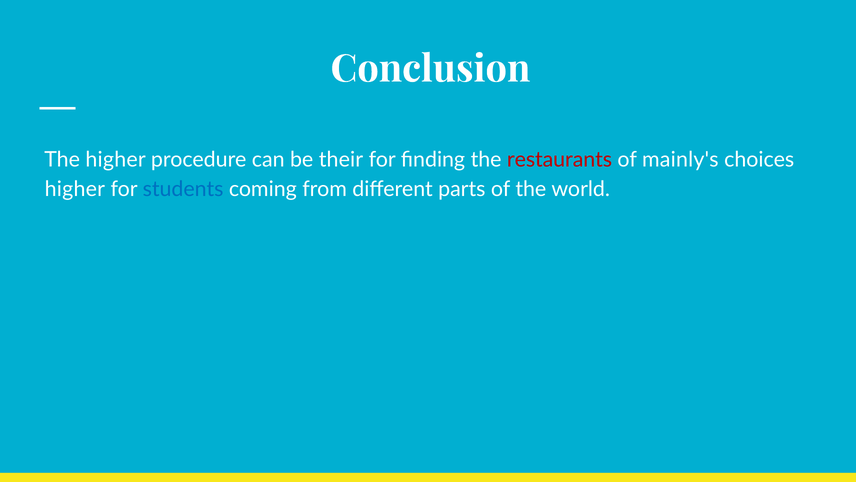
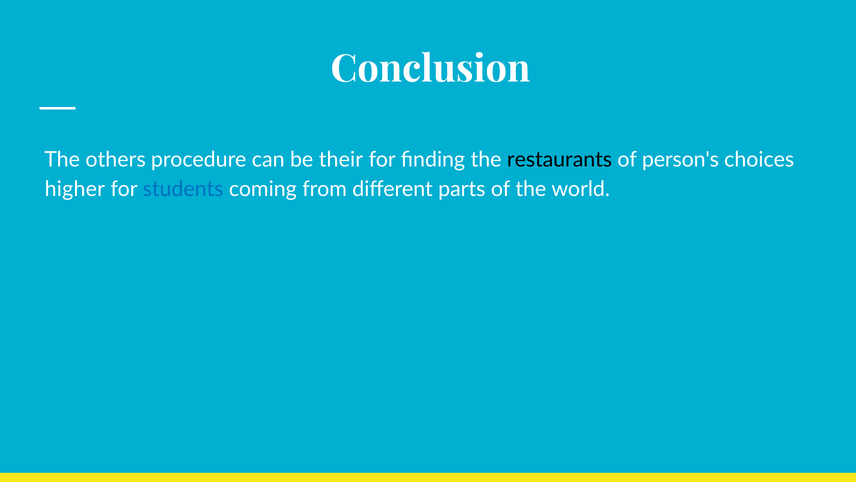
The higher: higher -> others (116, 159)
restaurants colour: red -> black (560, 159)
mainly's: mainly's -> person's (680, 159)
